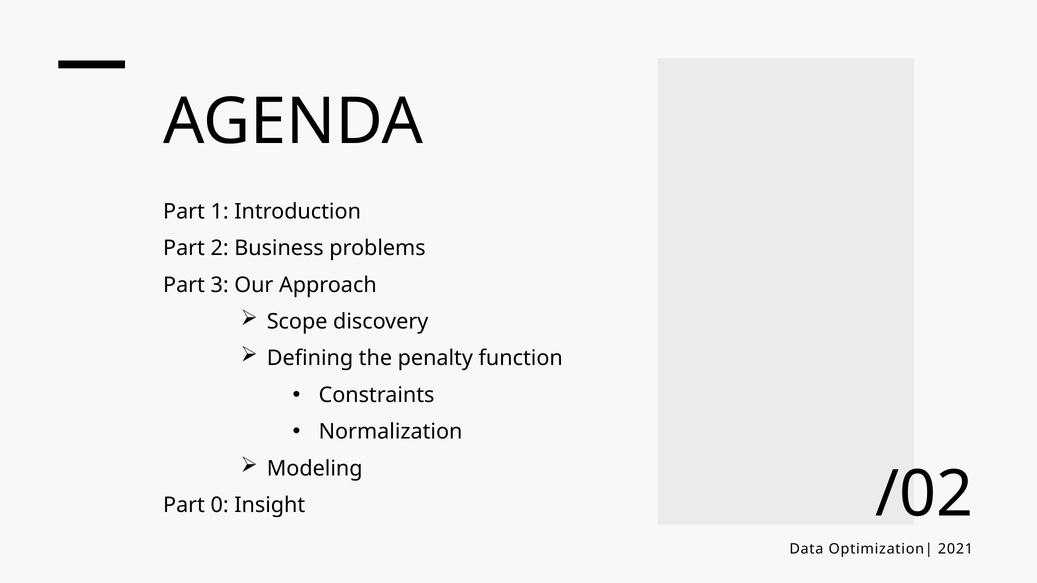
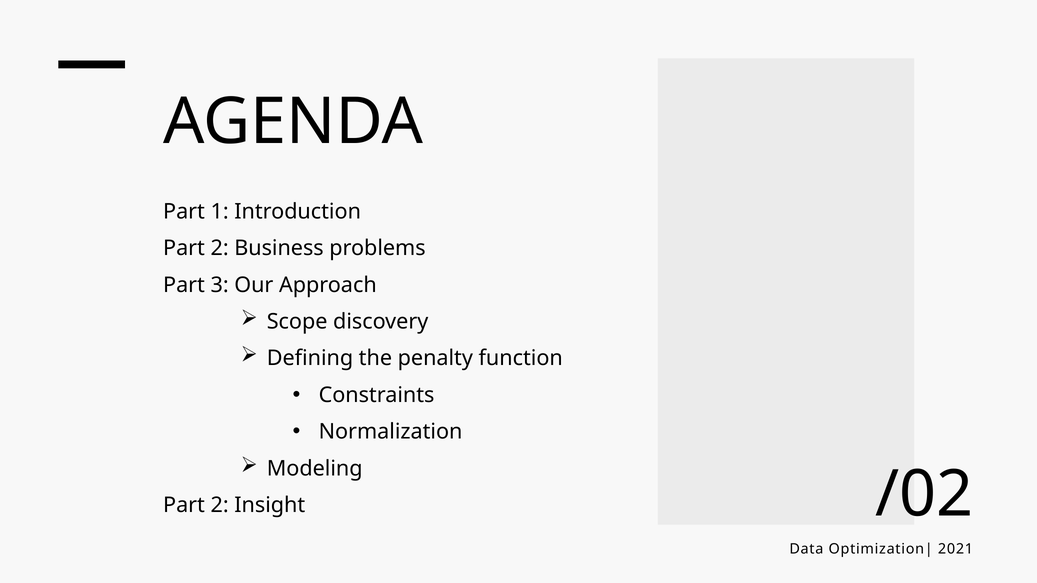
0: 0 -> 2 (220, 505)
